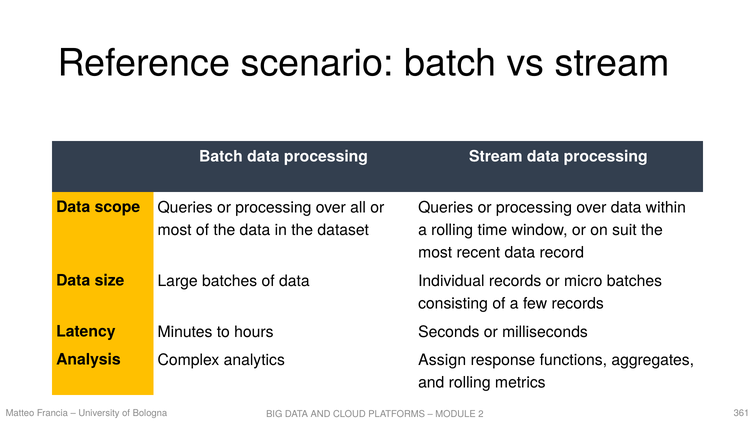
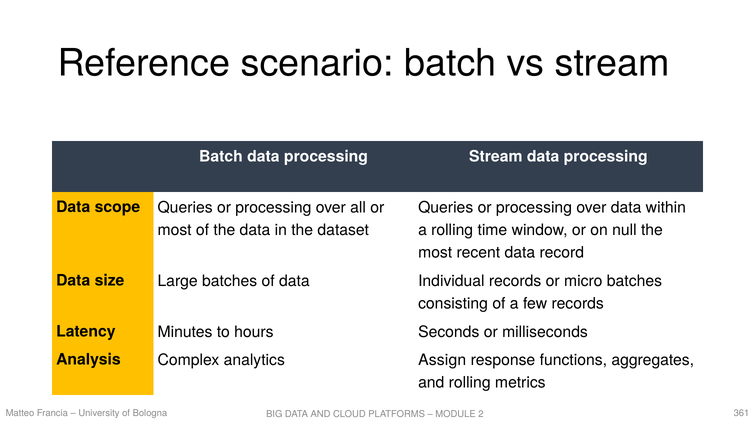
suit: suit -> null (624, 230)
